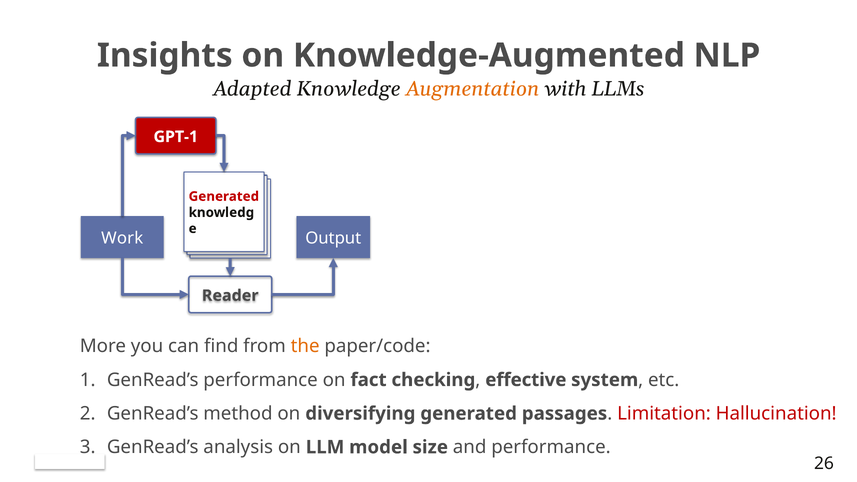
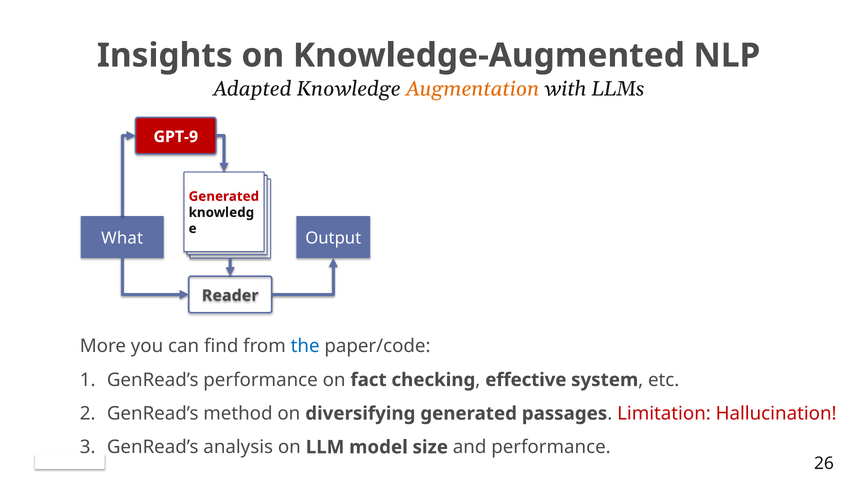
GPT-1: GPT-1 -> GPT-9 (176, 137)
Work: Work -> What (122, 238)
the colour: orange -> blue (305, 346)
